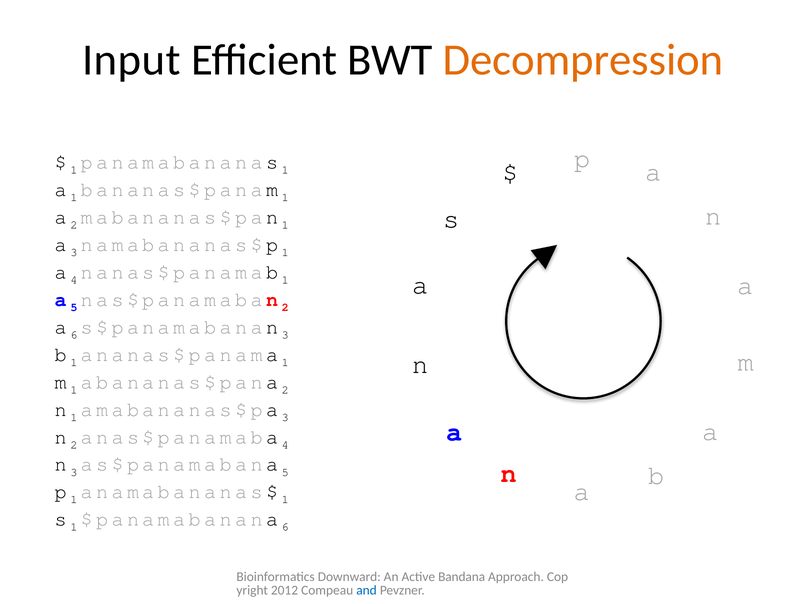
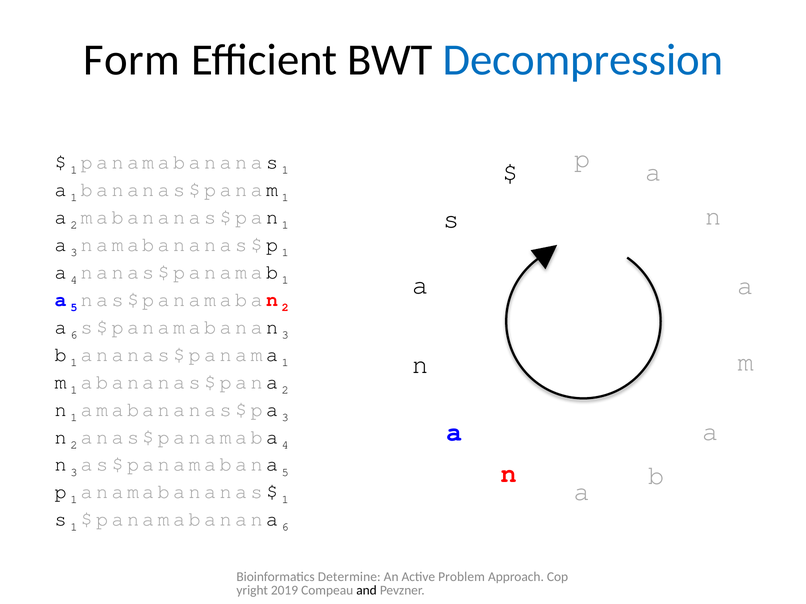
Input: Input -> Form (132, 60)
Decompression colour: orange -> blue (583, 60)
Downward: Downward -> Determine (349, 577)
Bandana: Bandana -> Problem (462, 577)
2012: 2012 -> 2019 (284, 591)
and colour: blue -> black (367, 591)
